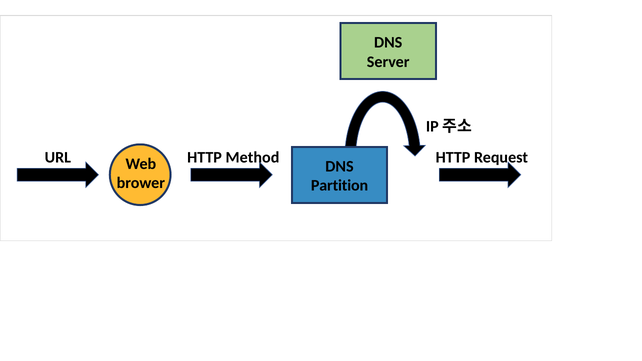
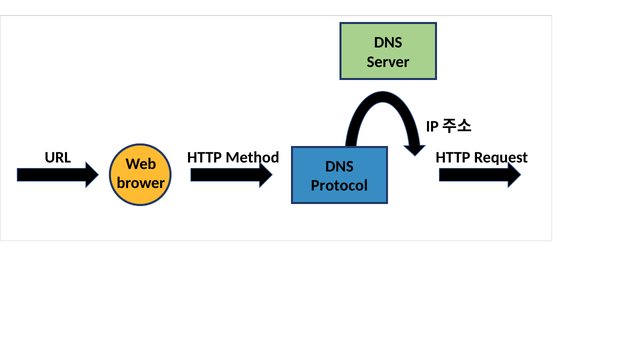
Partition: Partition -> Protocol (339, 186)
